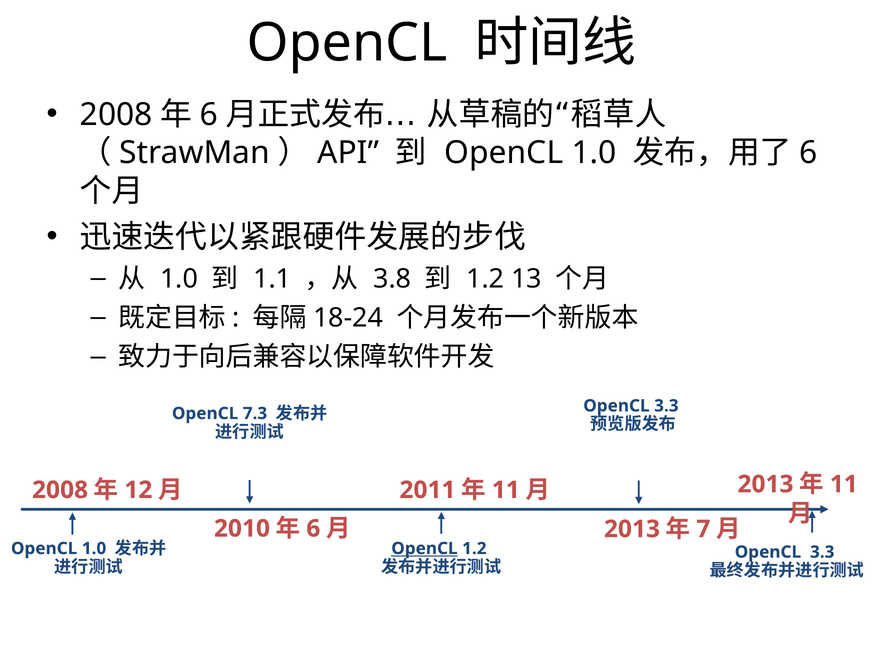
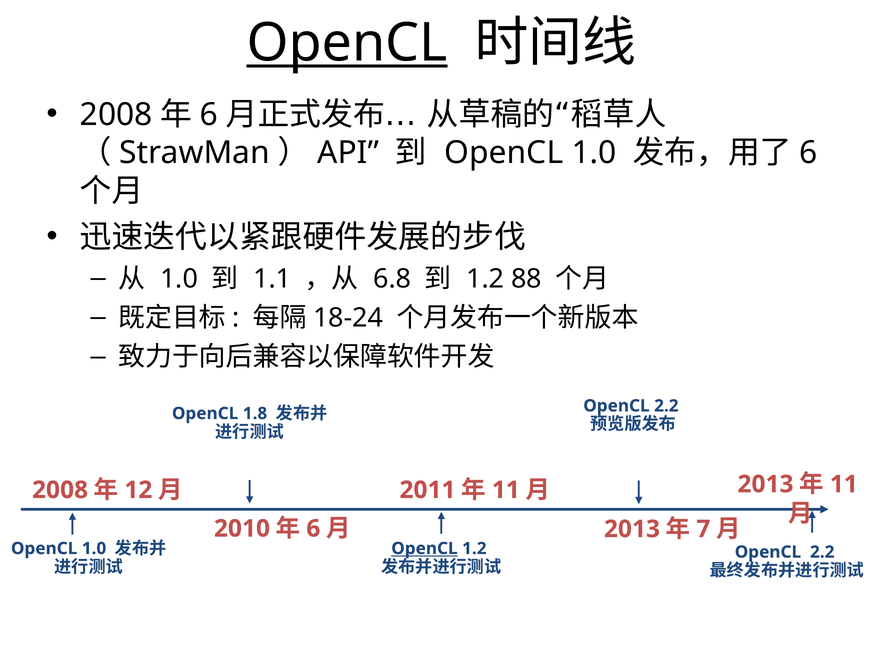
OpenCL underline: none -> present (347, 43)
3.8: 3.8 -> 6.8 (392, 279)
13: 13 -> 88 (526, 279)
3.3: 3.3 -> 2.2 (666, 406)
7.3: 7.3 -> 1.8 (255, 414)
3.3: 3.3 -> 2.2 (822, 553)
